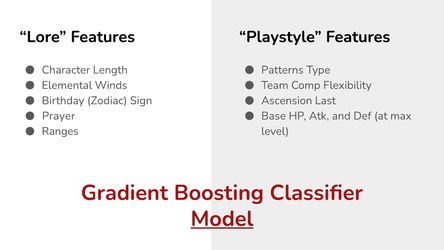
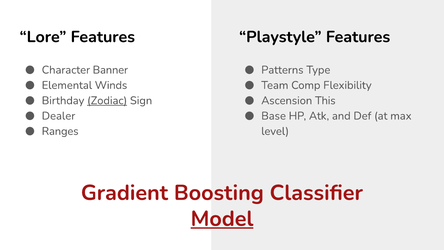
Length: Length -> Banner (110, 70)
Zodiac underline: none -> present (107, 100)
Last: Last -> This (325, 100)
Prayer: Prayer -> Dealer (59, 116)
